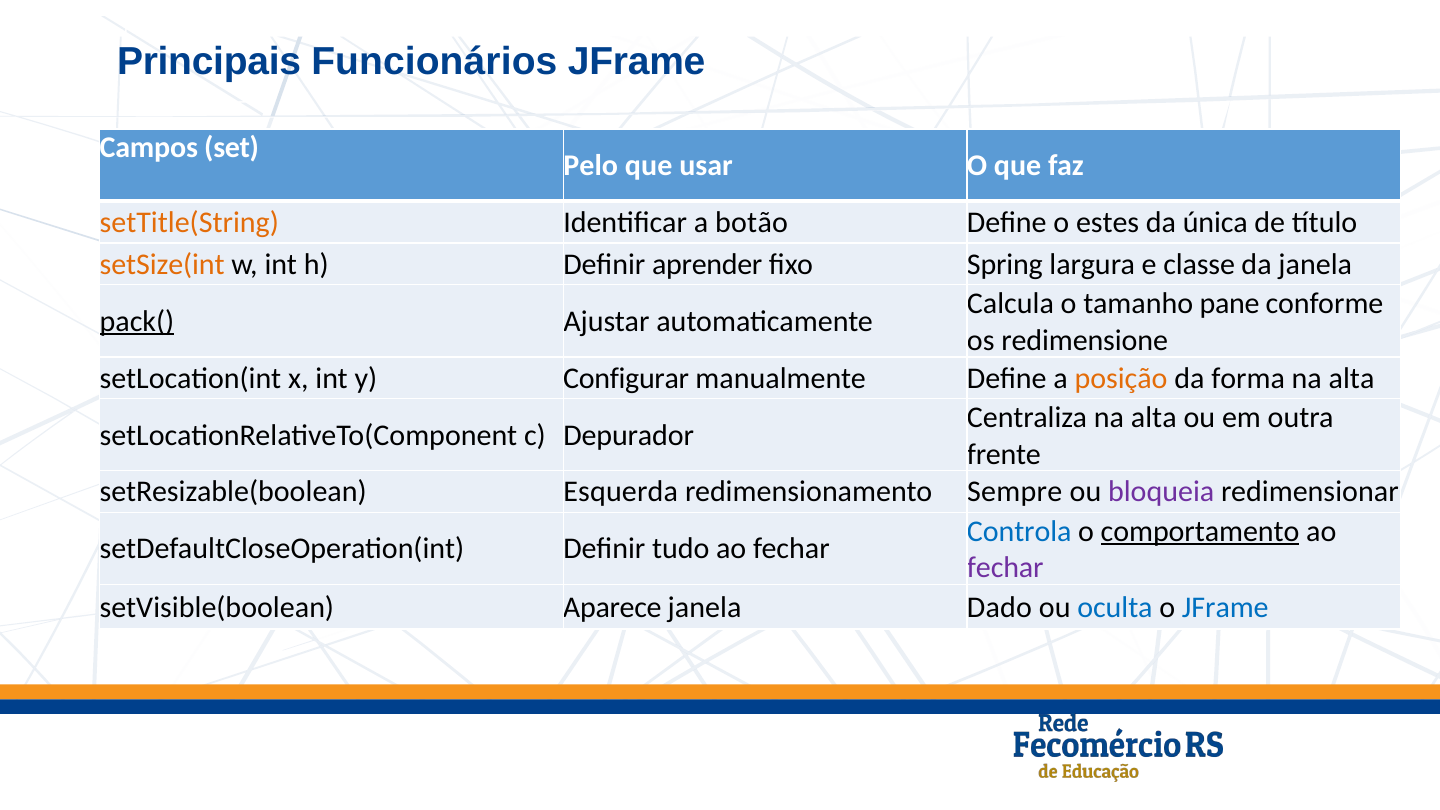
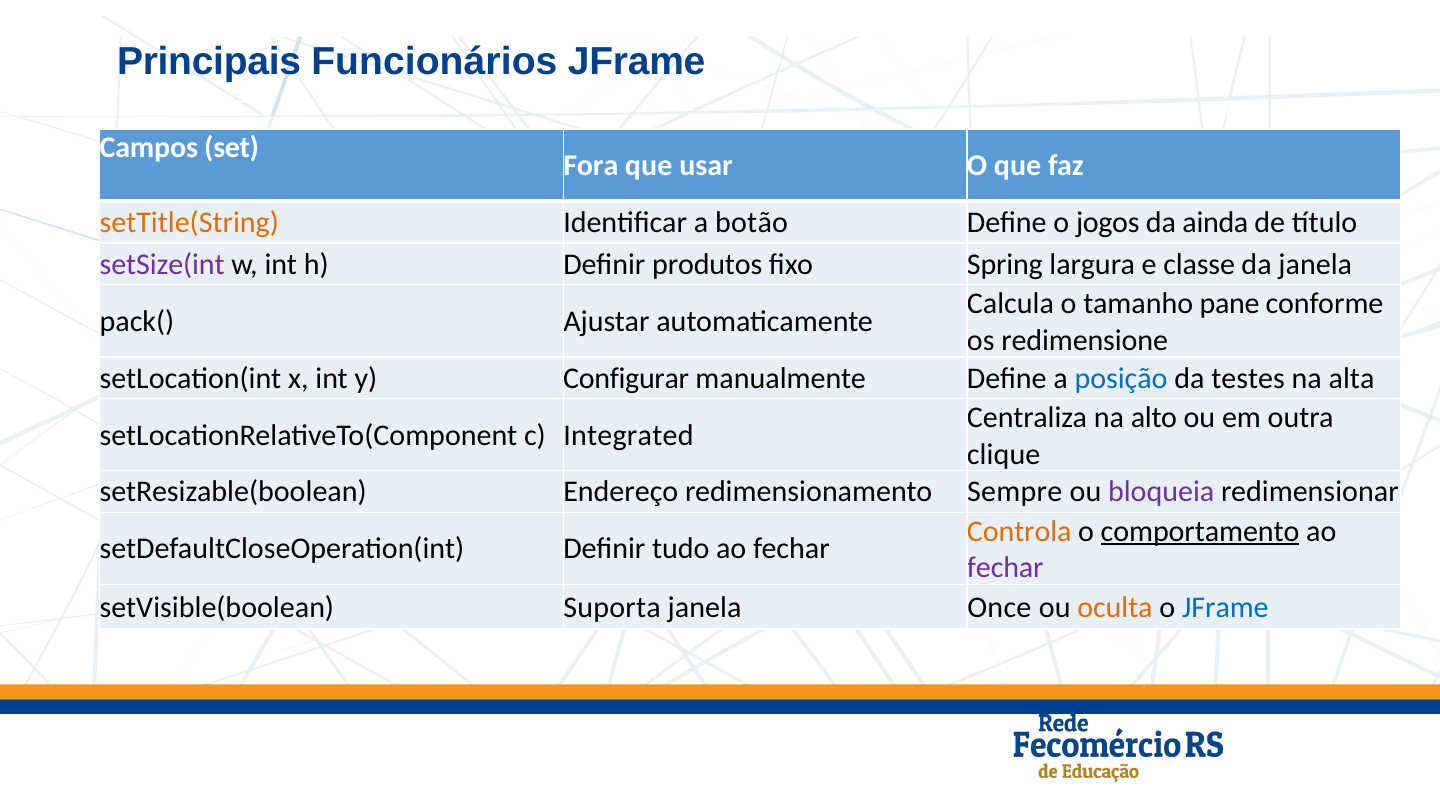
Pelo: Pelo -> Fora (591, 165)
estes: estes -> jogos (1108, 222)
única: única -> ainda (1215, 222)
setSize(int colour: orange -> purple (162, 264)
aprender: aprender -> produtos (707, 264)
pack( underline: present -> none (137, 321)
posição colour: orange -> blue (1121, 378)
forma: forma -> testes (1248, 378)
Centraliza na alta: alta -> alto (1154, 417)
Depurador: Depurador -> Integrated (628, 435)
frente: frente -> clique (1004, 454)
Esquerda: Esquerda -> Endereço (621, 492)
Controla colour: blue -> orange (1019, 531)
Aparece: Aparece -> Suporta (612, 607)
Dado: Dado -> Once (999, 607)
oculta colour: blue -> orange (1115, 607)
